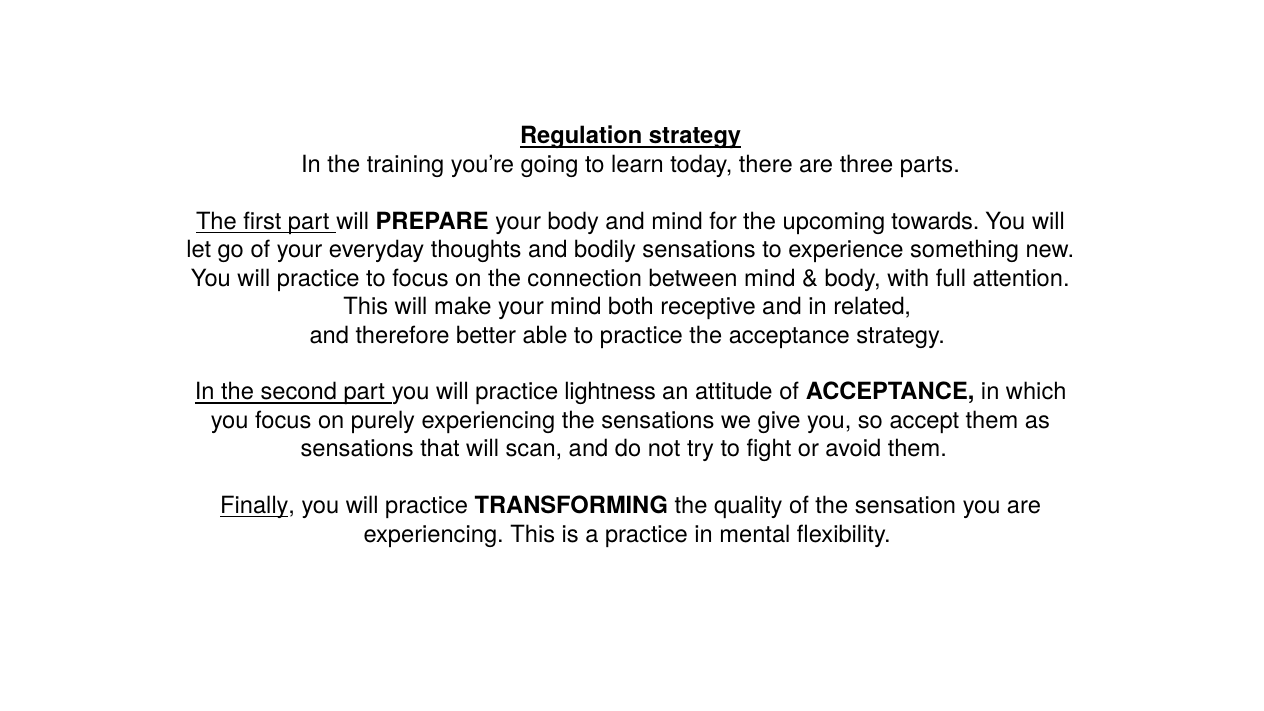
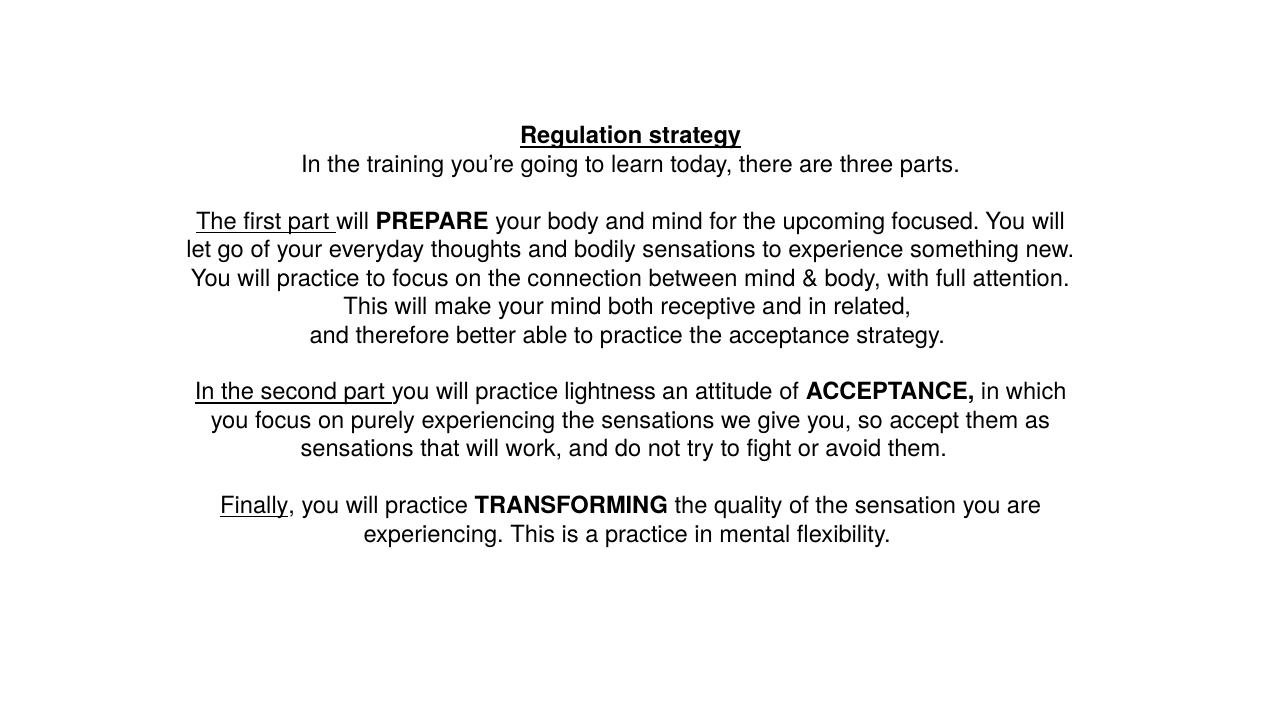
towards: towards -> focused (935, 221)
scan: scan -> work (534, 449)
